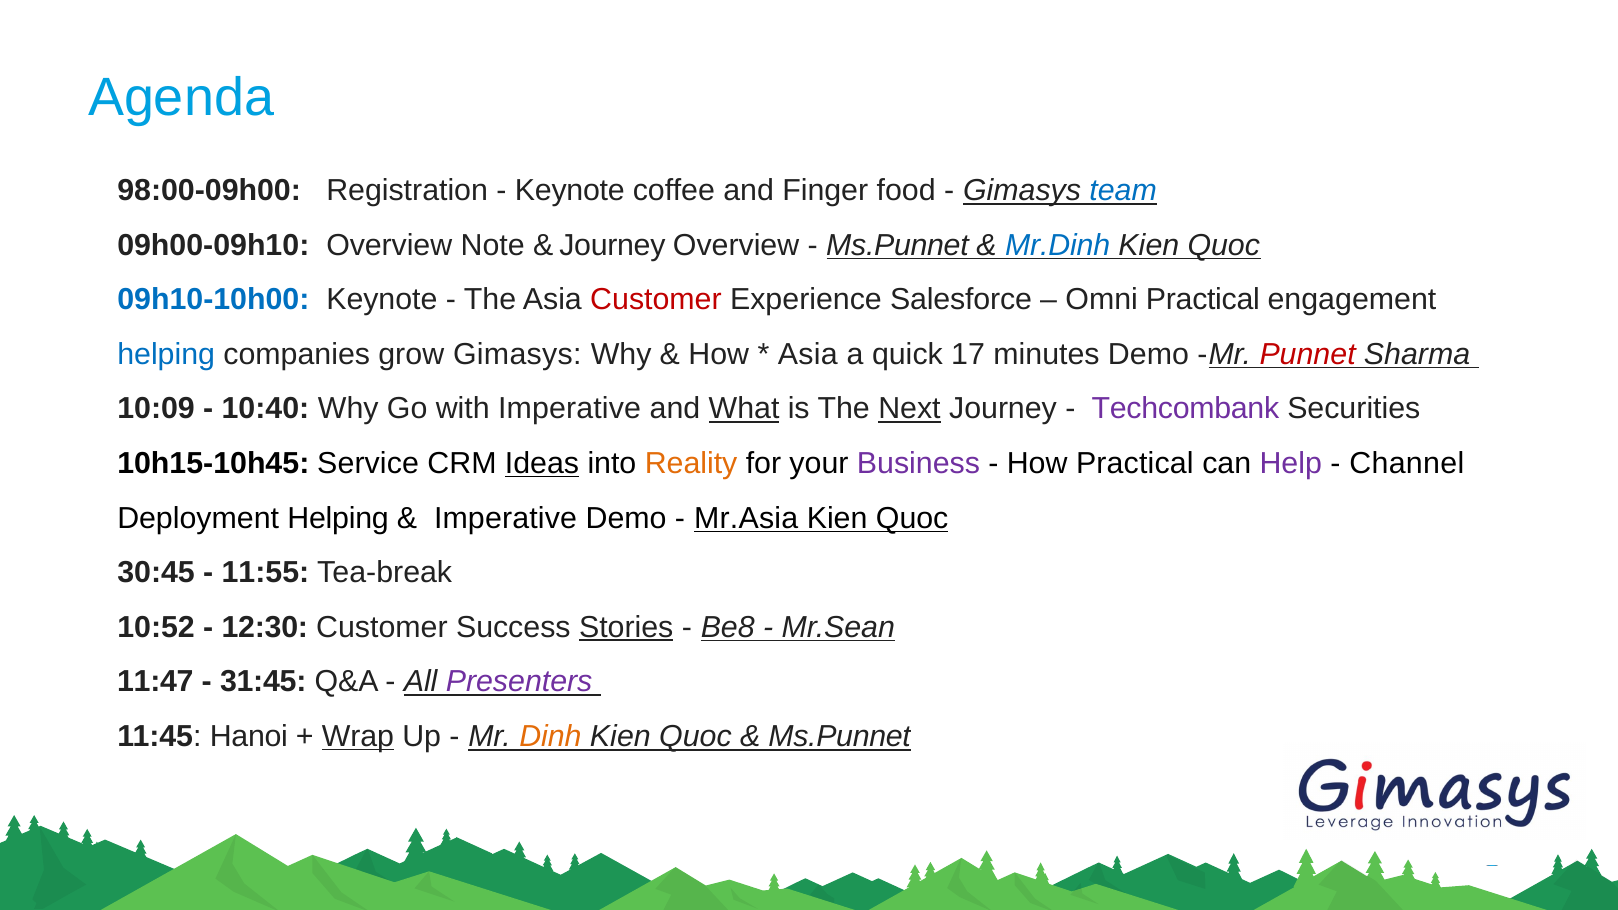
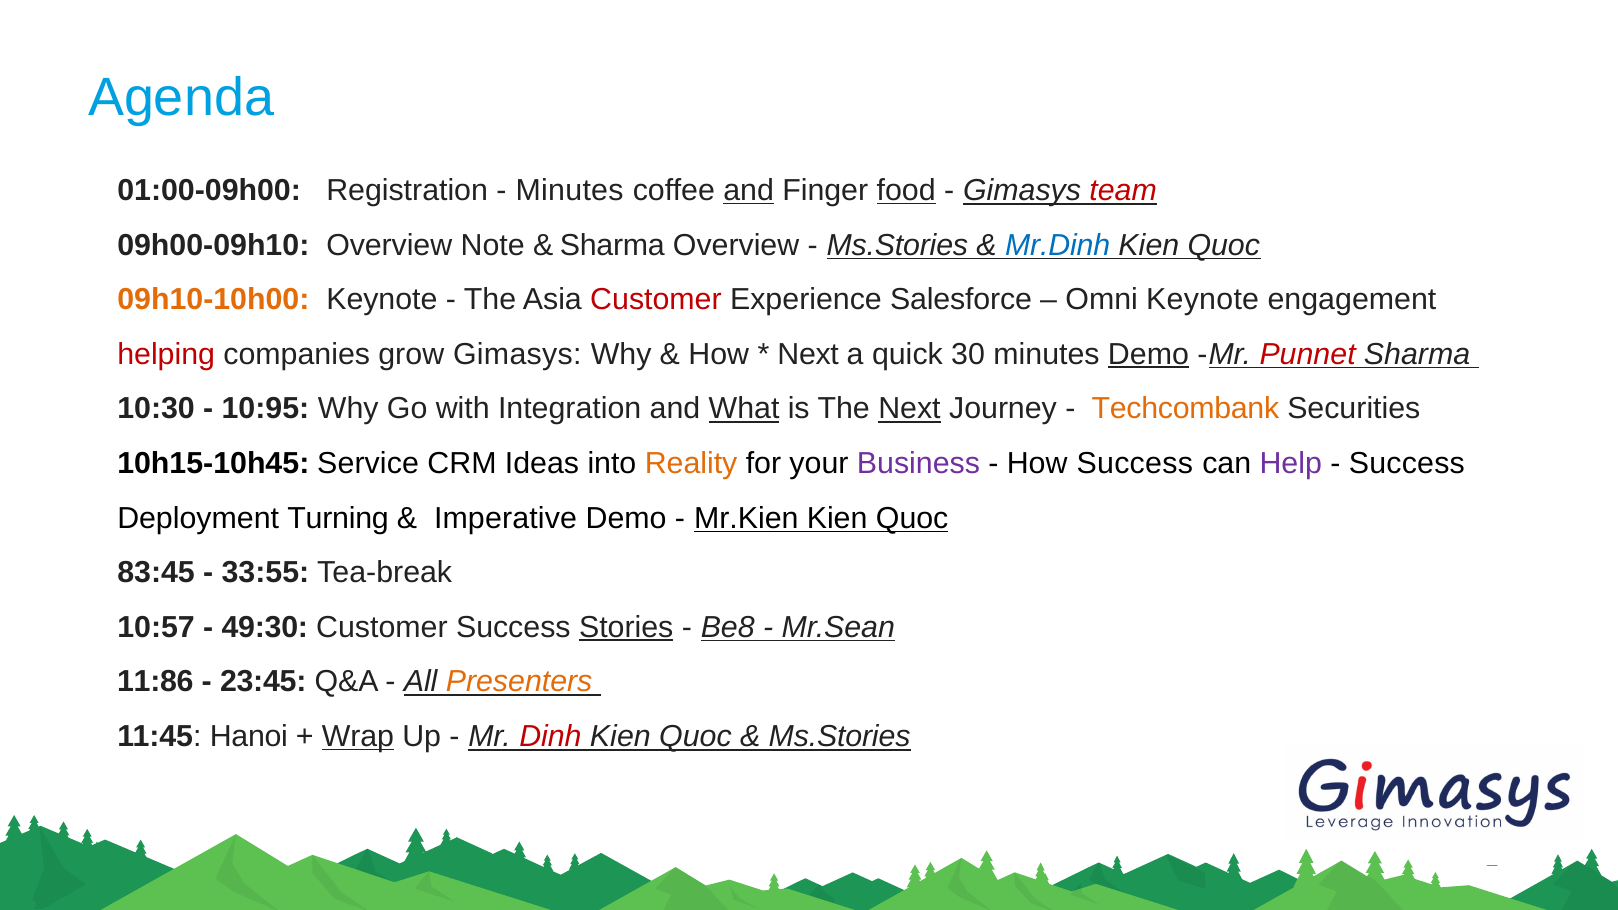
98:00-09h00: 98:00-09h00 -> 01:00-09h00 (209, 191)
Keynote: Keynote -> Minutes (570, 191)
and underline: none -> present (749, 191)
food underline: none -> present (906, 191)
team colour: blue -> red (1123, 191)
Journey: Journey -> Sharma (612, 245)
Ms.Punnet: Ms.Punnet -> Ms.Stories (897, 245)
09h10-10h00 colour: blue -> orange (213, 300)
Omni Practical: Practical -> Keynote (1203, 300)
helping colour: blue -> red (166, 354)
Asia: Asia -> Next (808, 354)
17: 17 -> 30 (968, 354)
Demo underline: none -> present (1148, 354)
10:09: 10:09 -> 10:30 (156, 409)
10:40: 10:40 -> 10:95 (265, 409)
with Imperative: Imperative -> Integration (570, 409)
Techcombank colour: purple -> orange (1185, 409)
Ideas underline: present -> none (542, 464)
How Practical: Practical -> Success (1135, 464)
Channel: Channel -> Success (1407, 464)
Deployment Helping: Helping -> Turning (338, 518)
Mr.Asia: Mr.Asia -> Mr.Kien (746, 518)
30:45: 30:45 -> 83:45 (156, 573)
11:55: 11:55 -> 33:55 (265, 573)
10:52: 10:52 -> 10:57 (156, 627)
12:30: 12:30 -> 49:30 (265, 627)
11:47: 11:47 -> 11:86 (155, 682)
31:45: 31:45 -> 23:45 (263, 682)
Presenters colour: purple -> orange (519, 682)
Dinh colour: orange -> red (550, 737)
Ms.Punnet: Ms.Punnet -> Ms.Stories (840, 737)
